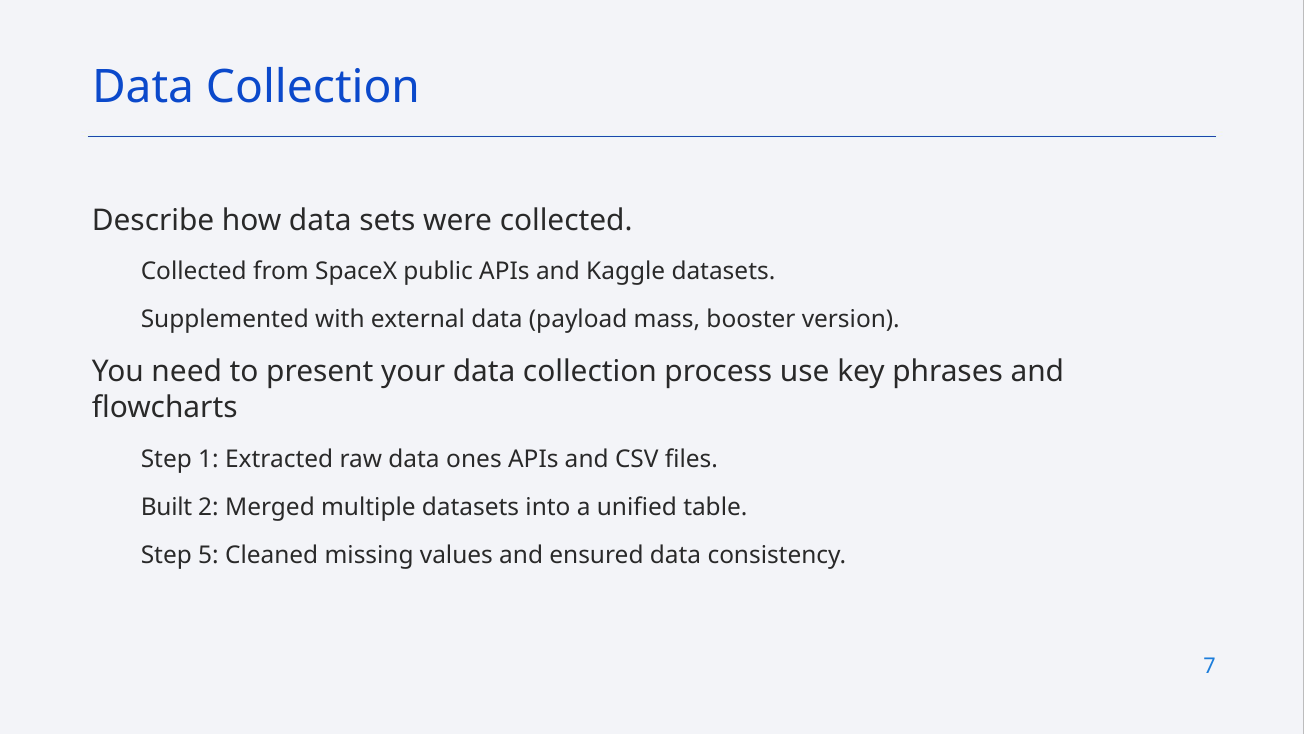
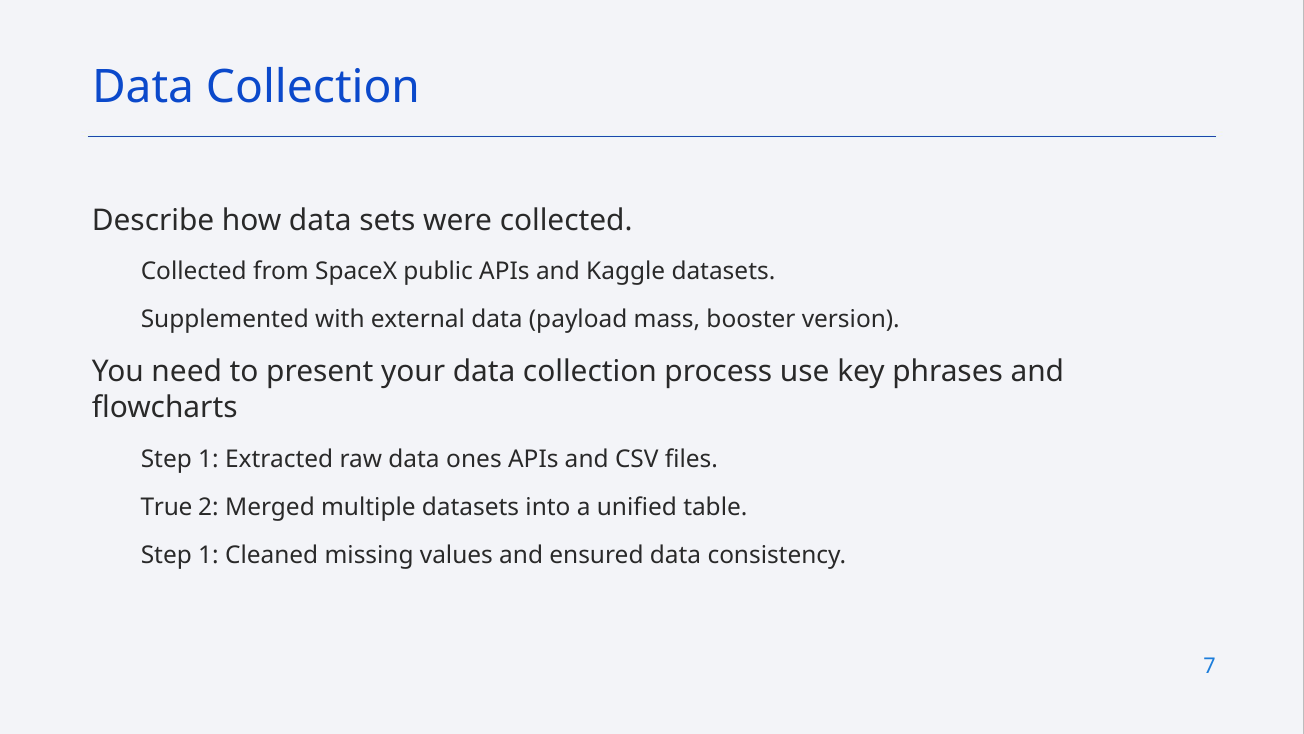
Built: Built -> True (167, 507)
5: 5 -> 1 (209, 555)
